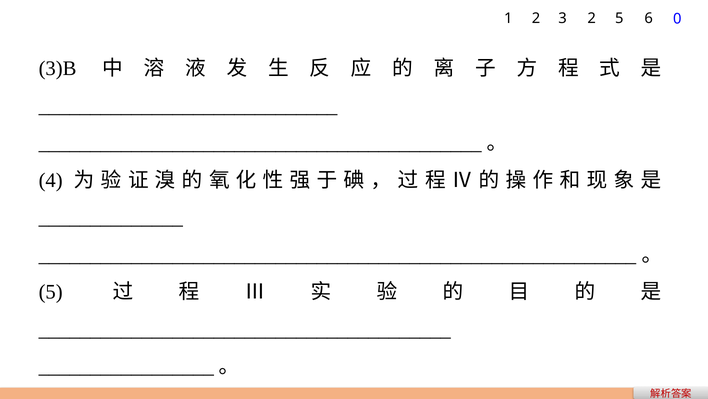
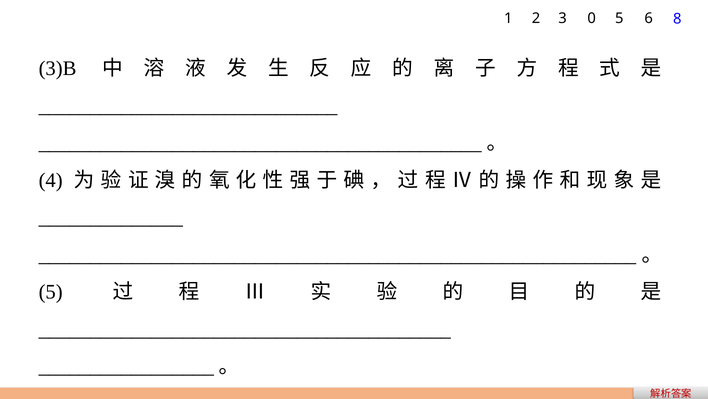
3 2: 2 -> 0 (592, 18)
0: 0 -> 8 (677, 19)
